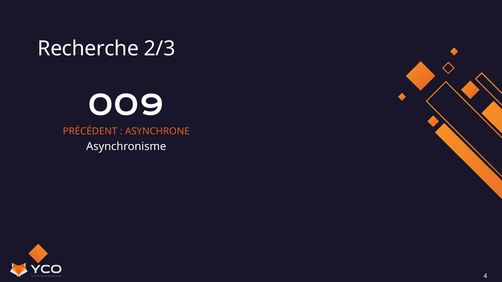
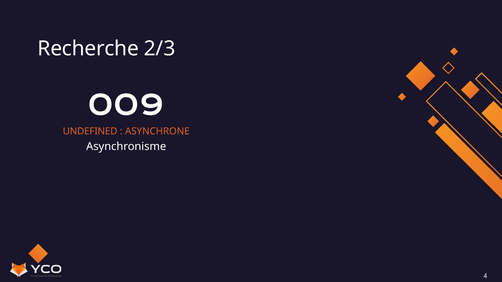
PRÉCÉDENT: PRÉCÉDENT -> UNDEFINED (90, 132)
